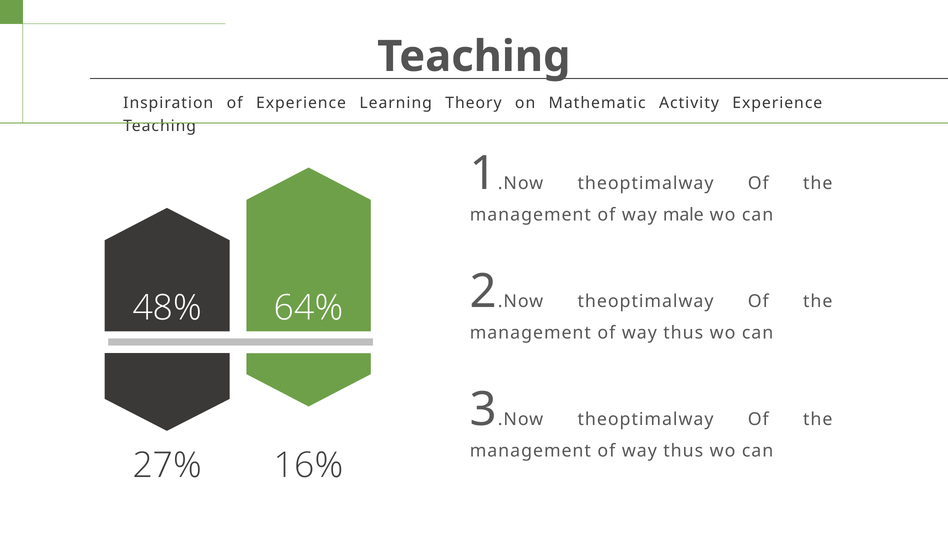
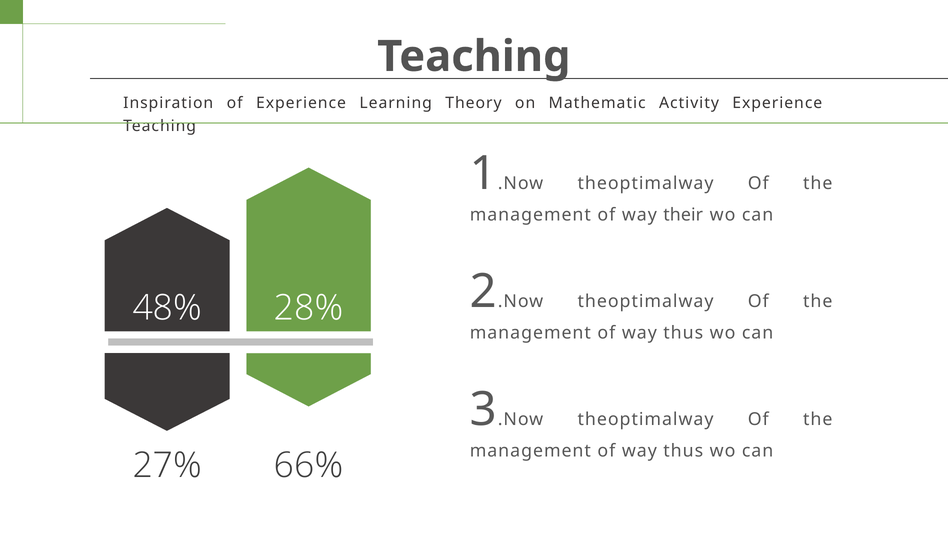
male: male -> their (683, 215)
64%: 64% -> 28% (309, 308)
16%: 16% -> 66% (309, 466)
